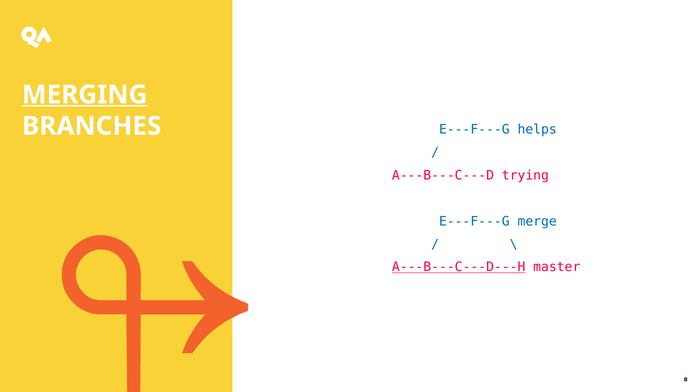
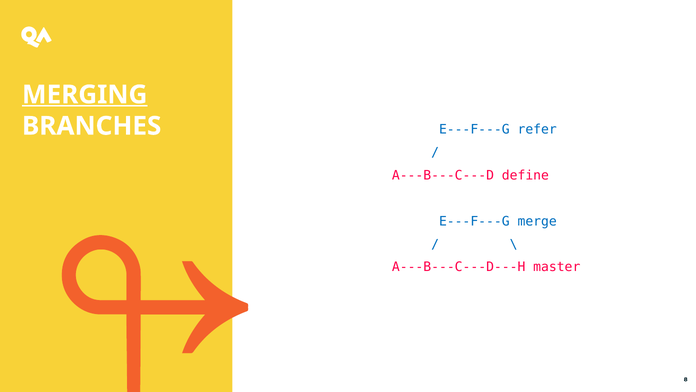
helps: helps -> refer (537, 129)
trying: trying -> define (525, 175)
A---B---C---D---H underline: present -> none (459, 267)
